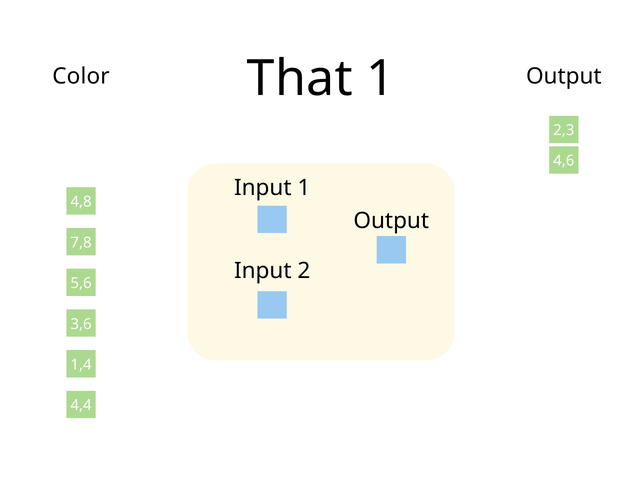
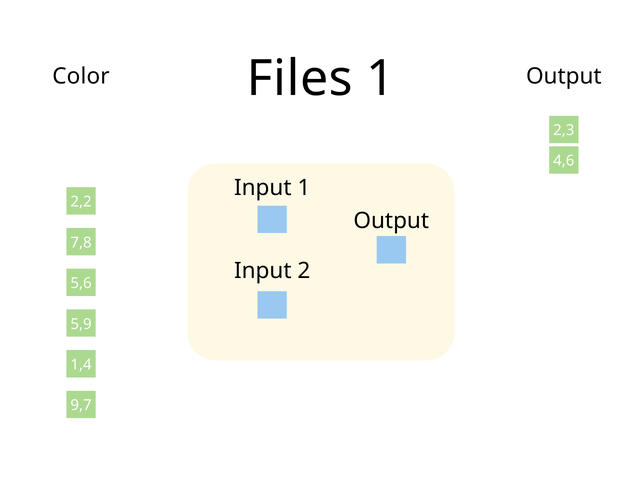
That: That -> Files (300, 79)
4,8: 4,8 -> 2,2 (81, 202)
3,6: 3,6 -> 5,9 (81, 324)
4,4: 4,4 -> 9,7 (81, 406)
